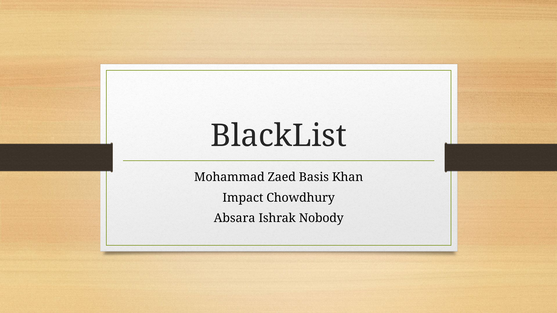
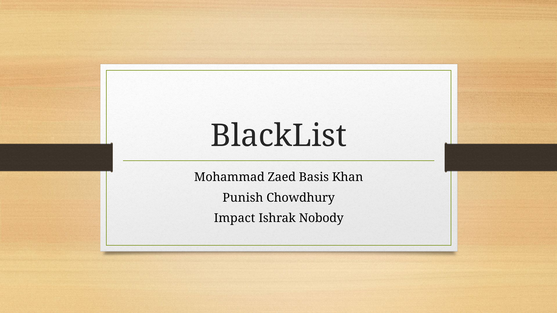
Impact: Impact -> Punish (243, 198)
Absara: Absara -> Impact (235, 218)
